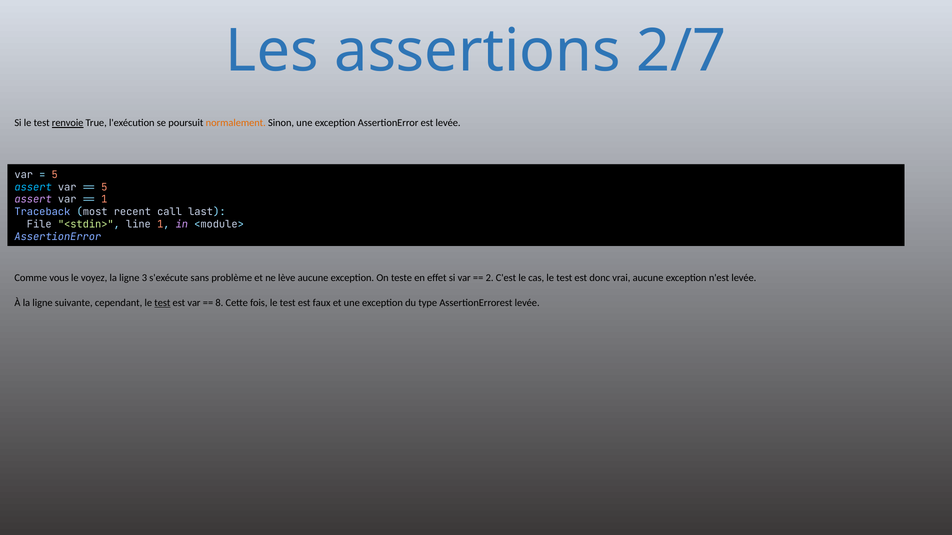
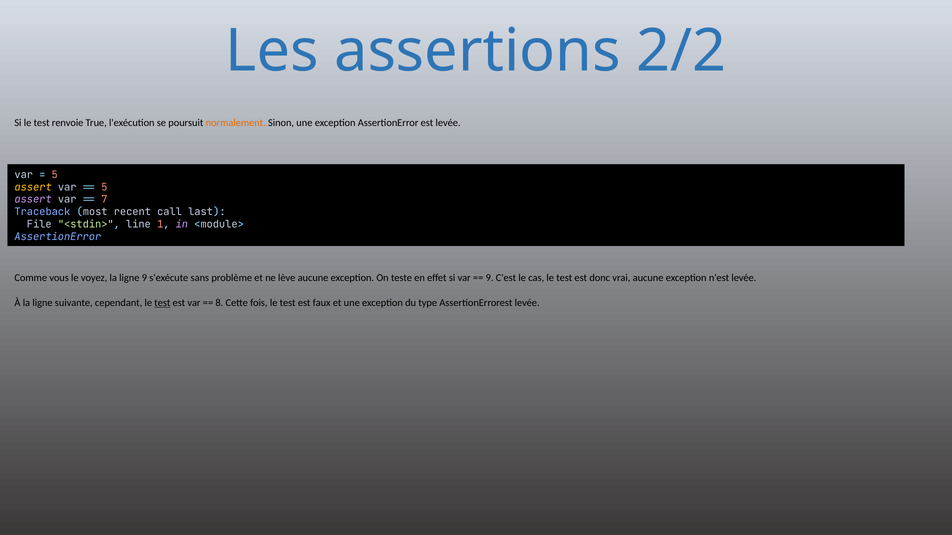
2/7: 2/7 -> 2/2 (681, 51)
renvoie underline: present -> none (68, 123)
assert colour: light blue -> yellow (33, 187)
1: 1 -> 7 (104, 200)
ligne 3: 3 -> 9 (144, 278)
2: 2 -> 9 (490, 278)
